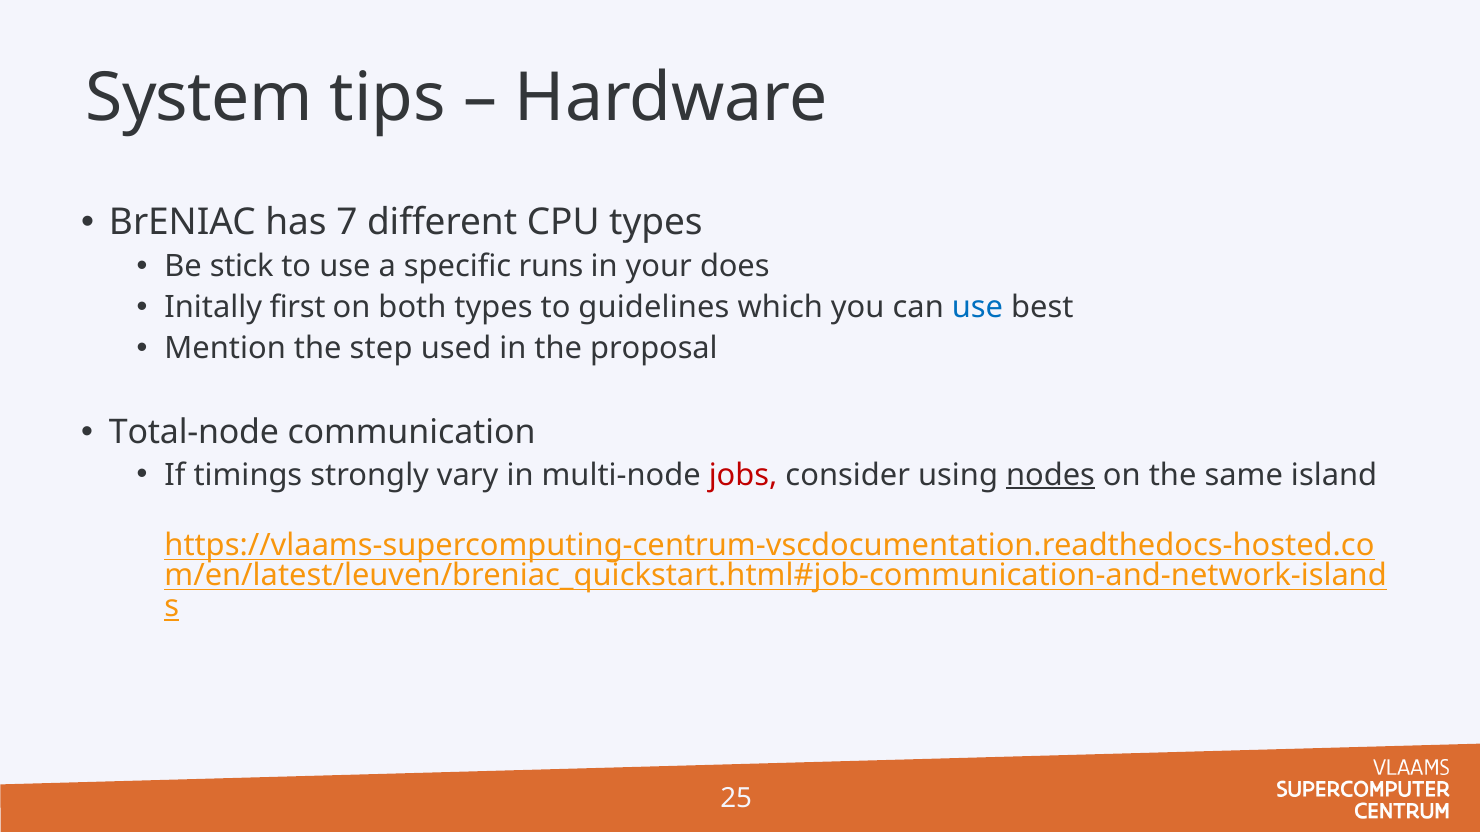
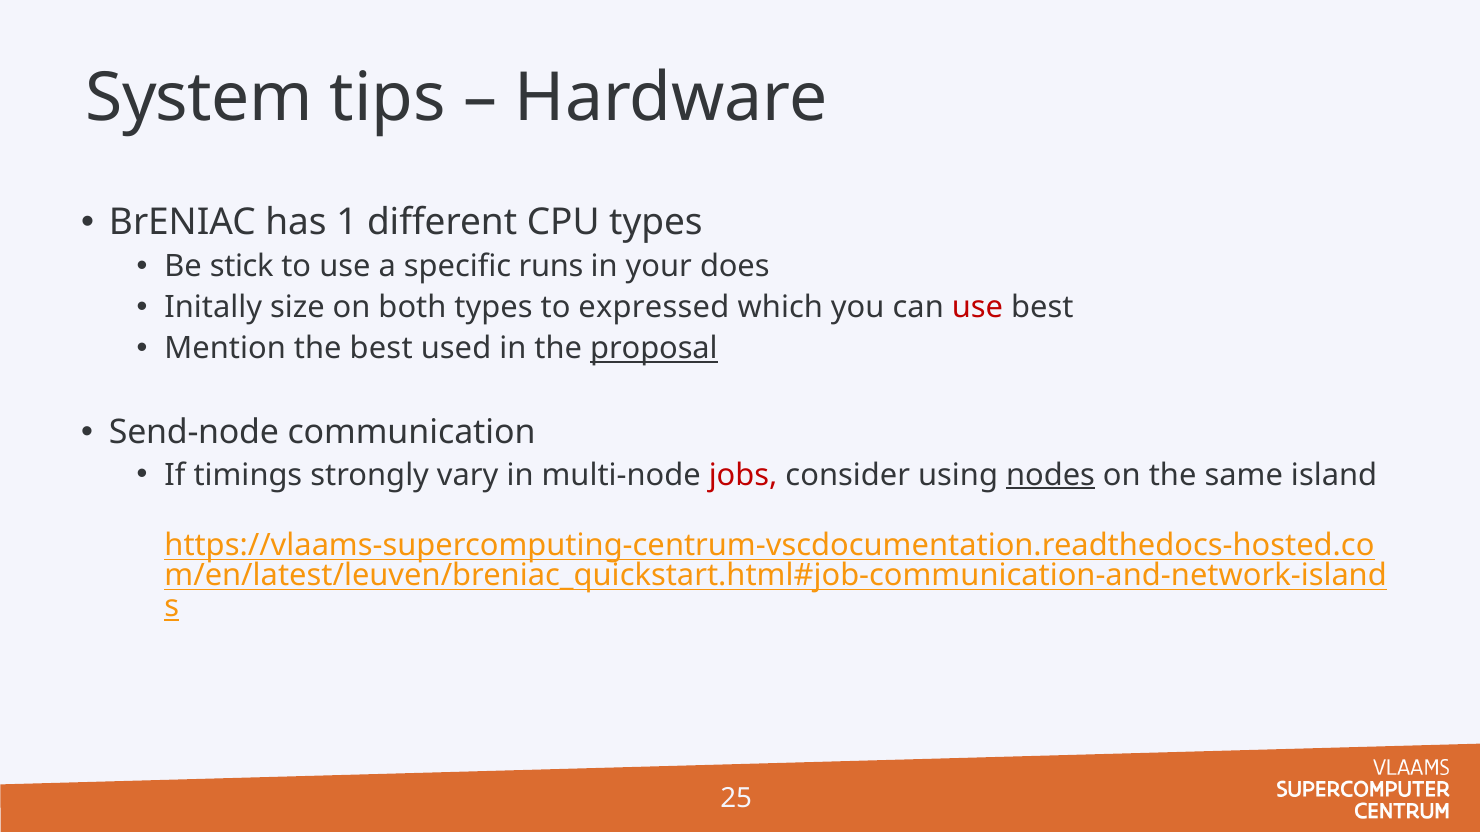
7: 7 -> 1 (347, 222)
first: first -> size (297, 308)
guidelines: guidelines -> expressed (654, 308)
use colour: blue -> red (977, 308)
the step: step -> best (381, 349)
proposal underline: none -> present (654, 349)
Total-node: Total-node -> Send-node (194, 433)
